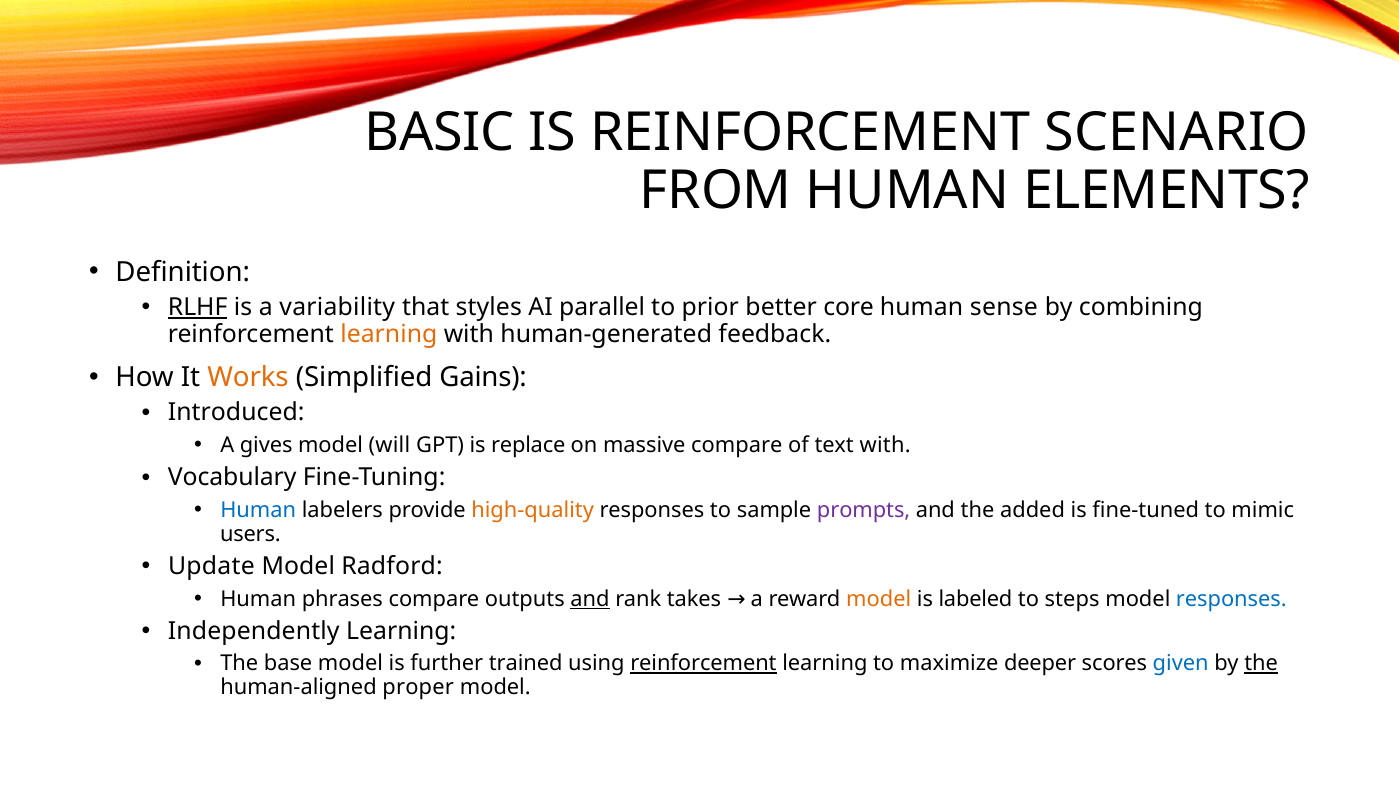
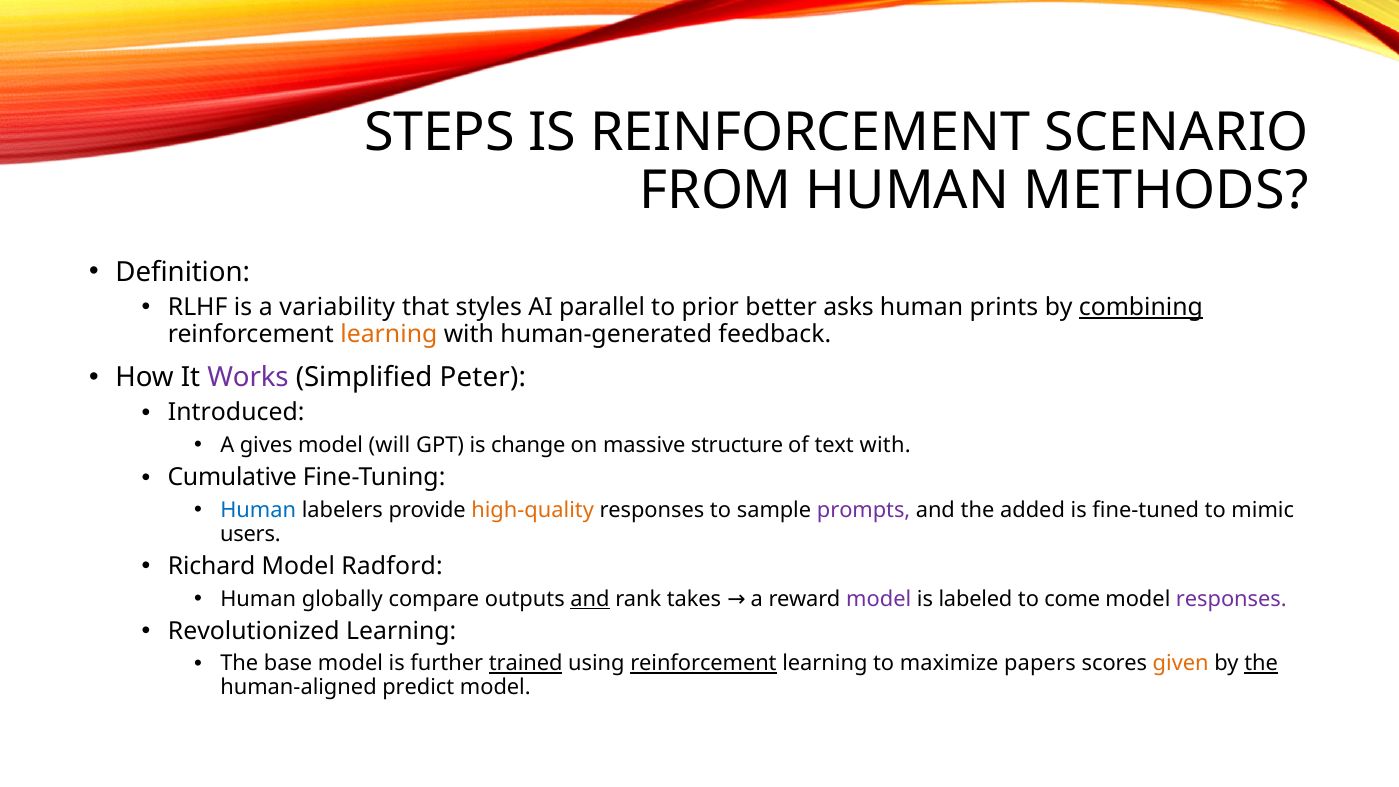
BASIC: BASIC -> STEPS (440, 132)
ELEMENTS: ELEMENTS -> METHODS (1166, 191)
RLHF underline: present -> none (198, 307)
core: core -> asks (849, 307)
sense: sense -> prints (1004, 307)
combining underline: none -> present (1141, 307)
Works colour: orange -> purple (248, 377)
Gains: Gains -> Peter (483, 377)
replace: replace -> change (528, 445)
massive compare: compare -> structure (737, 445)
Vocabulary: Vocabulary -> Cumulative (232, 478)
Update: Update -> Richard (212, 566)
phrases: phrases -> globally (342, 599)
model colour: orange -> purple (879, 599)
steps: steps -> come (1072, 599)
responses colour: blue -> purple (1231, 599)
Independently: Independently -> Revolutionized (254, 631)
trained underline: none -> present (526, 664)
deeper: deeper -> papers (1040, 664)
given colour: blue -> orange (1181, 664)
proper: proper -> predict (418, 687)
